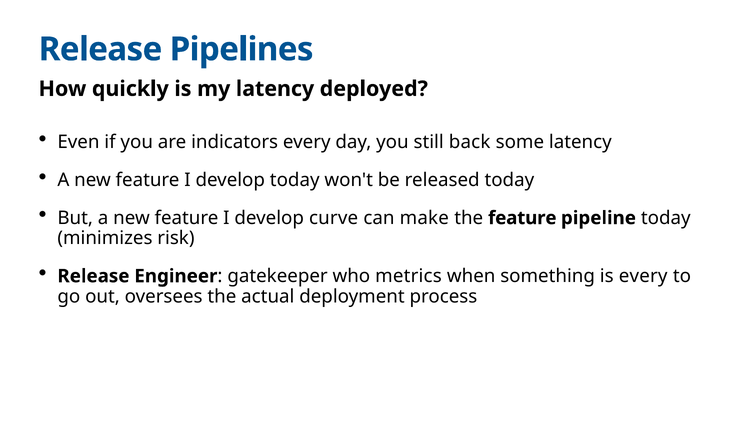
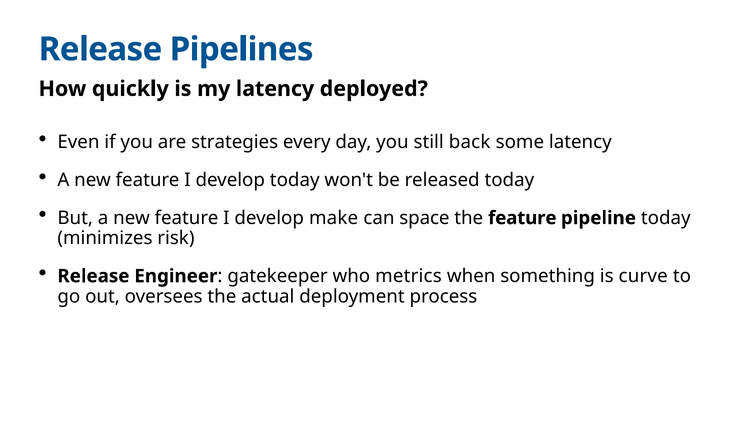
indicators: indicators -> strategies (235, 142)
curve: curve -> make (334, 218)
make: make -> space (424, 218)
is every: every -> curve (643, 276)
